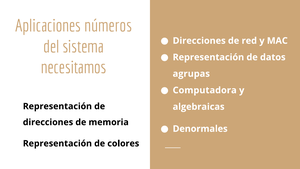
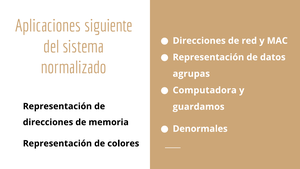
números: números -> siguiente (108, 26)
necesitamos: necesitamos -> normalizado (74, 68)
algebraicas: algebraicas -> guardamos (199, 107)
